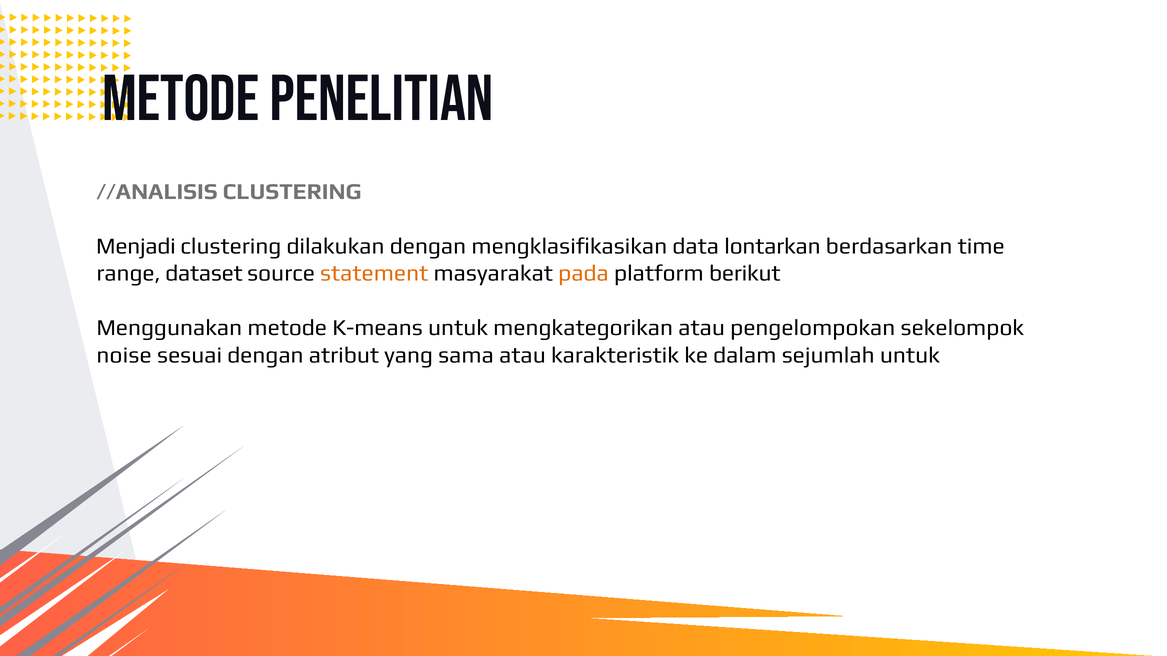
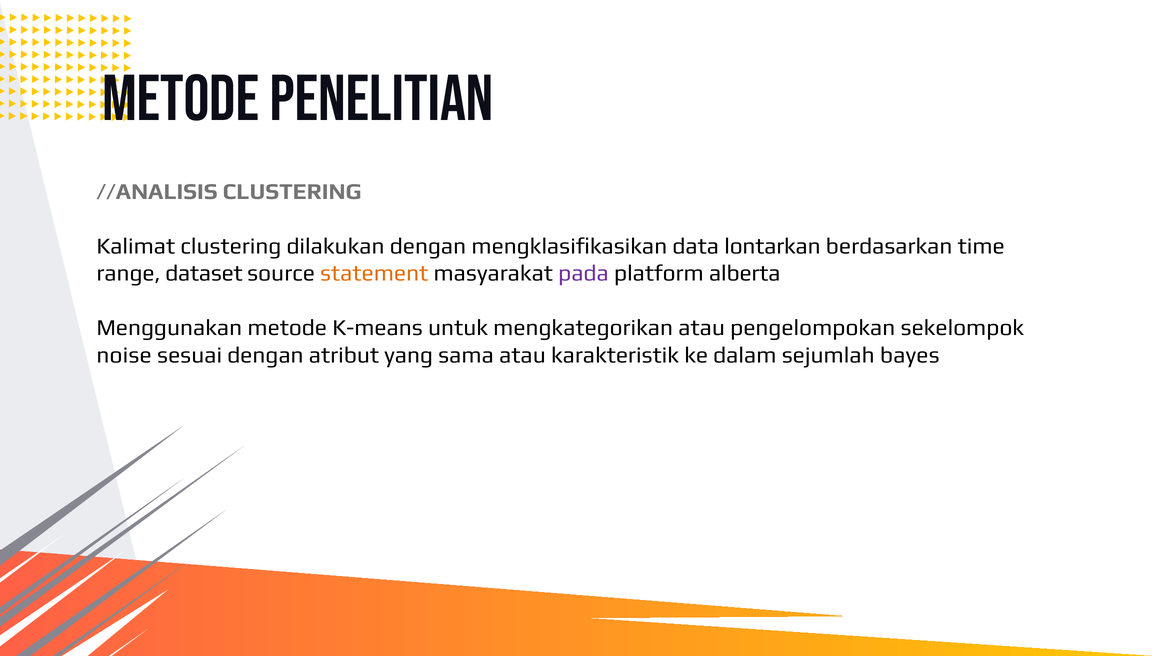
Menjadi: Menjadi -> Kalimat (136, 246)
pada colour: orange -> purple (583, 274)
berikut: berikut -> alberta (745, 274)
sejumlah untuk: untuk -> bayes (910, 355)
